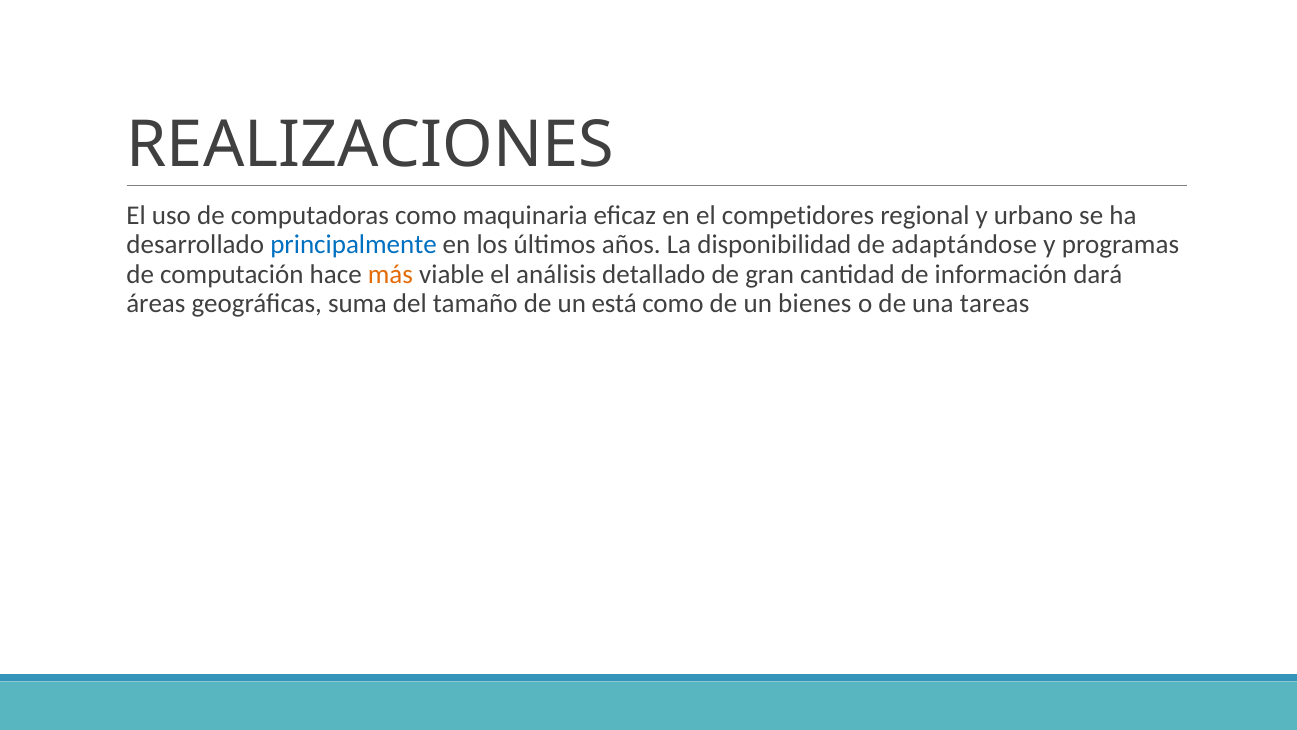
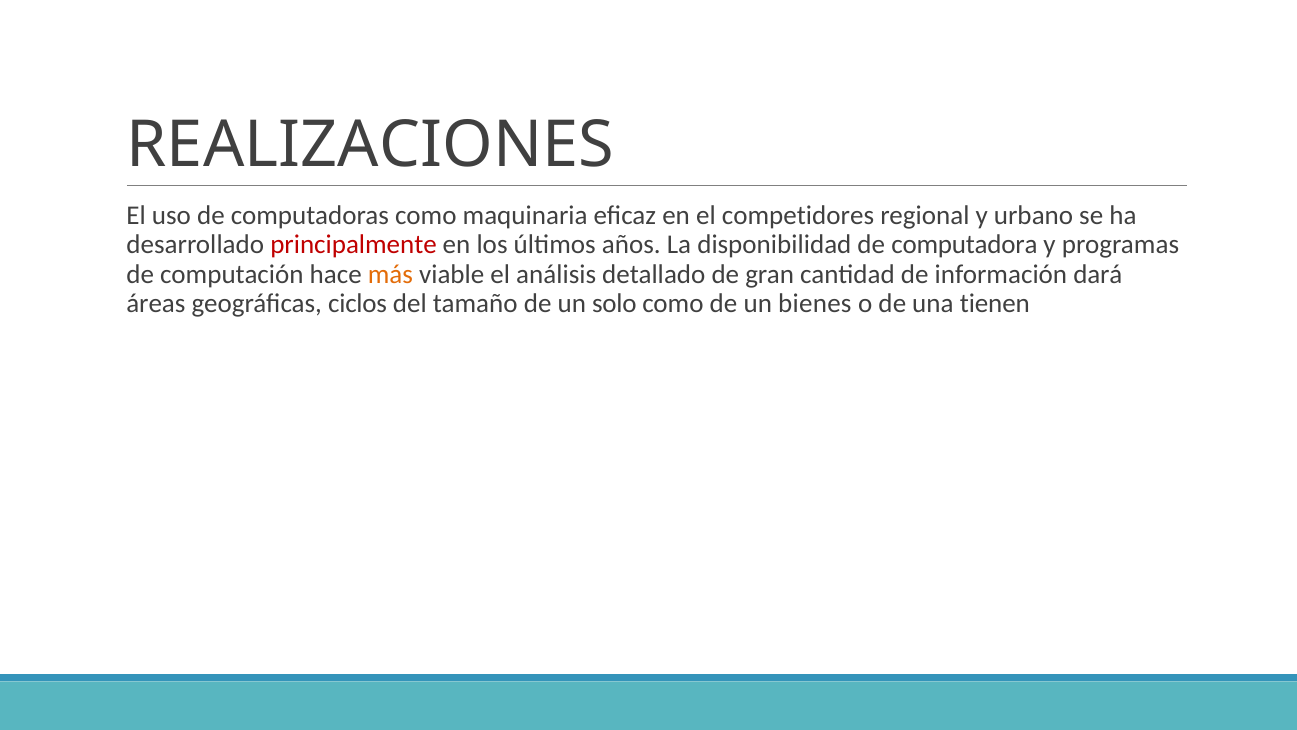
principalmente colour: blue -> red (354, 245)
adaptándose: adaptándose -> computadora (964, 245)
suma: suma -> ciclos (358, 303)
está: está -> solo (614, 303)
tareas: tareas -> tienen (995, 303)
